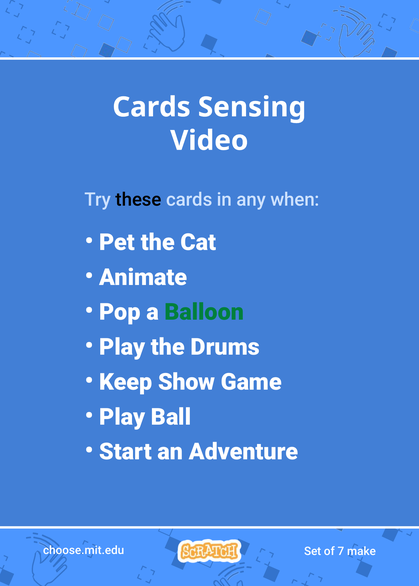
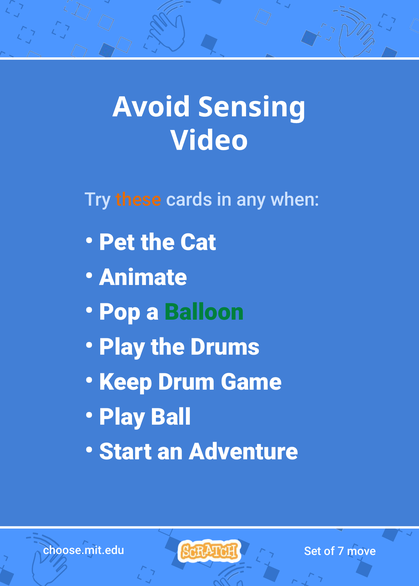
Cards: Cards -> Avoid (152, 107)
these colour: black -> orange (139, 200)
Show: Show -> Drum (187, 383)
make: make -> move (361, 552)
